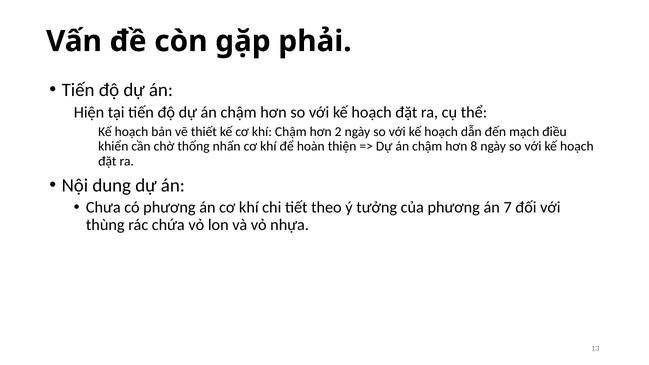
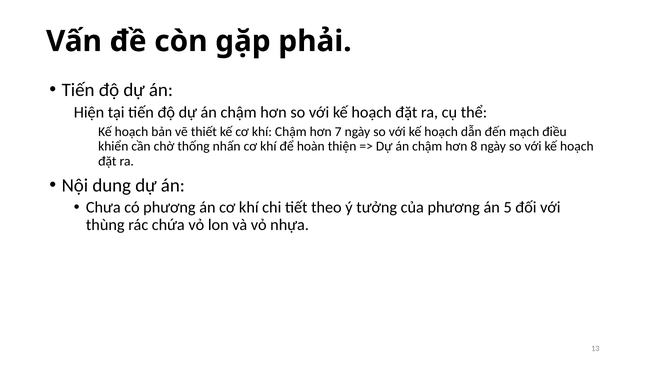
2: 2 -> 7 (338, 132)
7: 7 -> 5 (508, 208)
